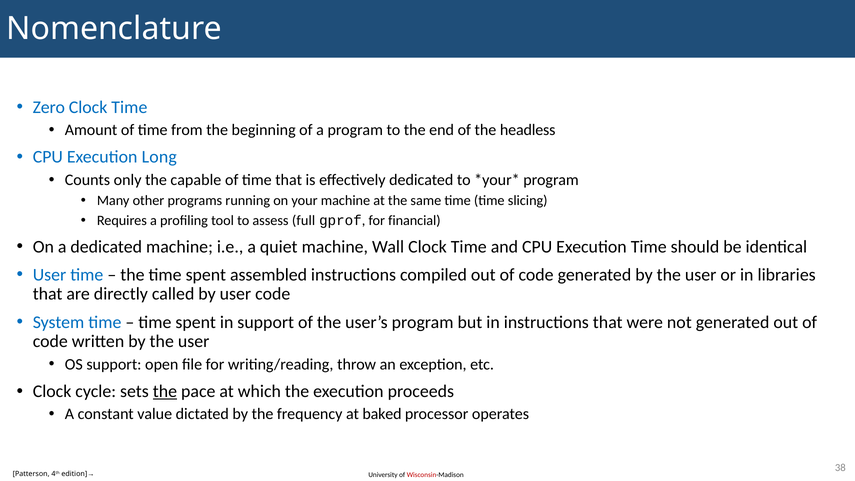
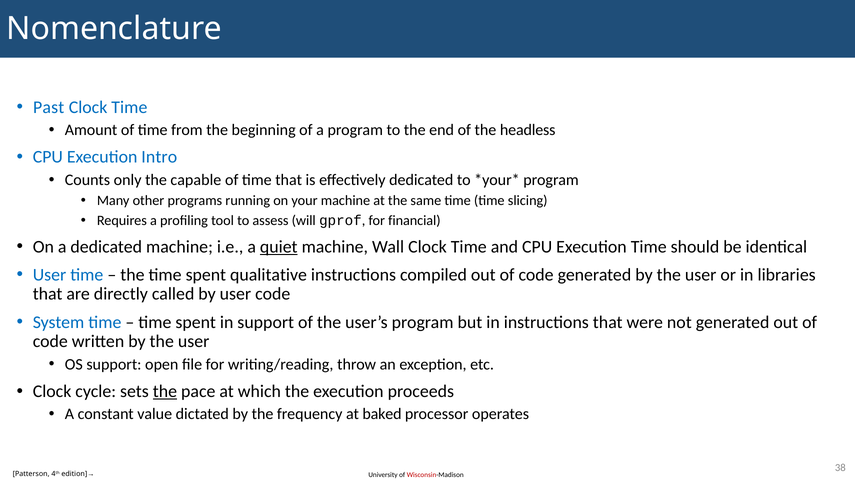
Zero: Zero -> Past (49, 107)
Long: Long -> Intro (159, 157)
full: full -> will (304, 220)
quiet underline: none -> present (279, 247)
assembled: assembled -> qualitative (269, 275)
